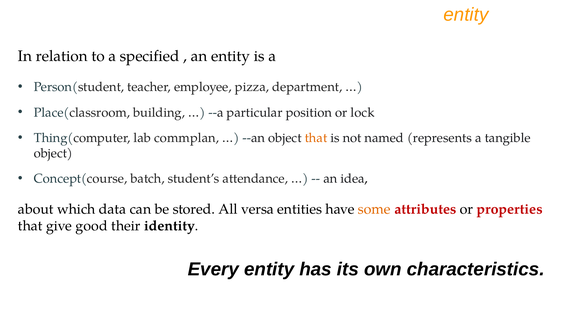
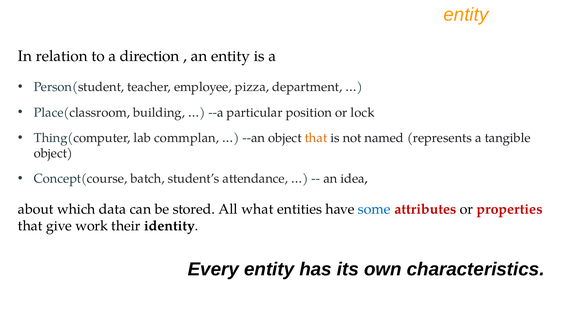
specified: specified -> direction (150, 56)
versa: versa -> what (257, 209)
some colour: orange -> blue (374, 209)
good: good -> work (92, 226)
